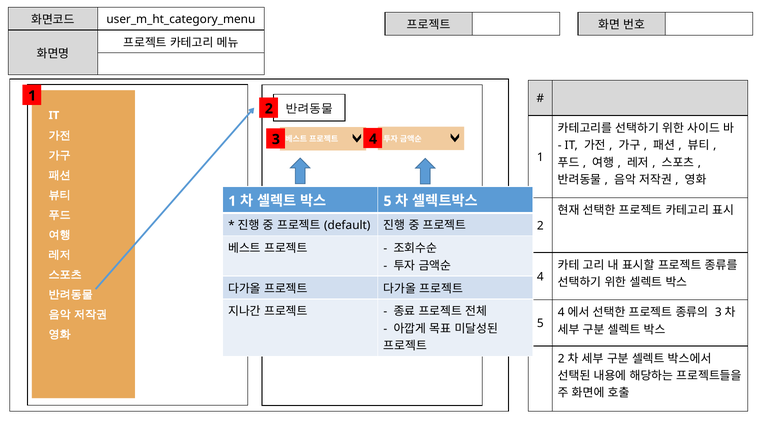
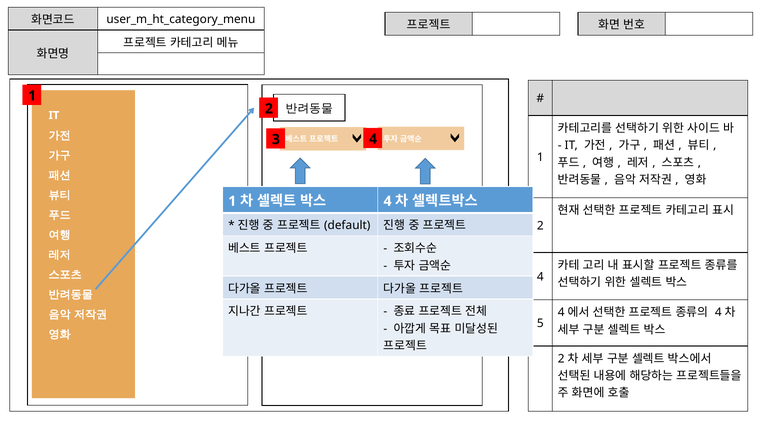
5: 5 -> 4 (388, 201)
3: 3 -> 4 (718, 312)
